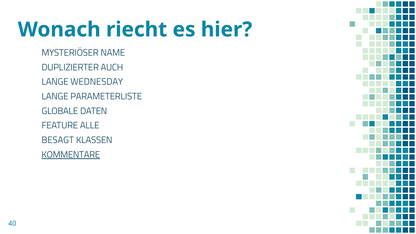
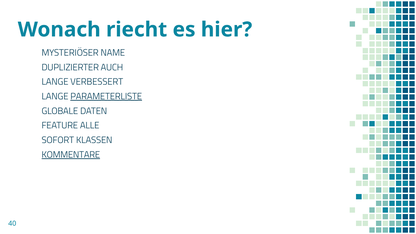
WEDNESDAY: WEDNESDAY -> VERBESSERT (97, 82)
PARAMETERLISTE underline: none -> present (106, 96)
BESAGT: BESAGT -> SOFORT (58, 140)
